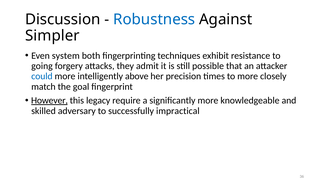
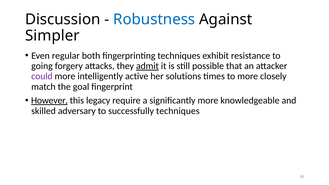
system: system -> regular (66, 56)
admit underline: none -> present (147, 66)
could colour: blue -> purple (42, 76)
above: above -> active (137, 76)
precision: precision -> solutions (183, 76)
successfully impractical: impractical -> techniques (178, 111)
